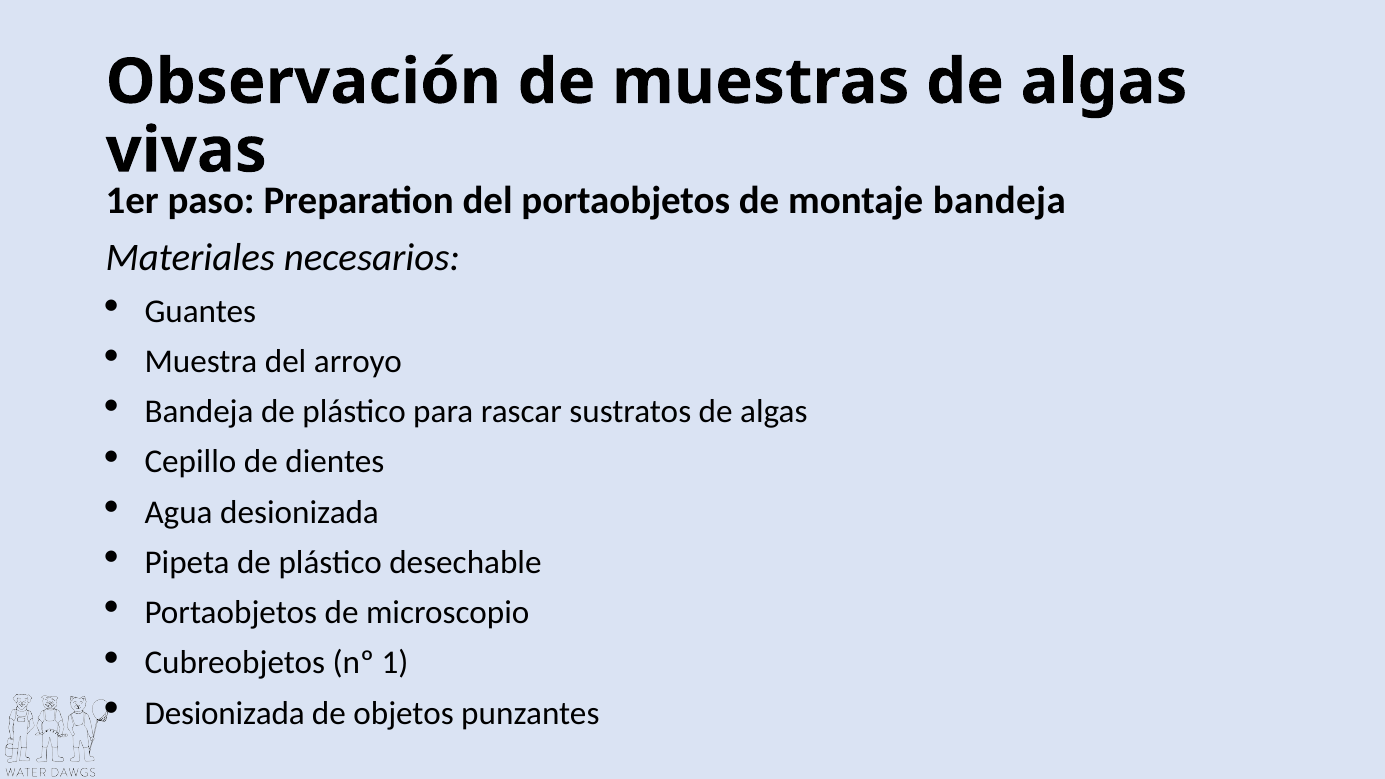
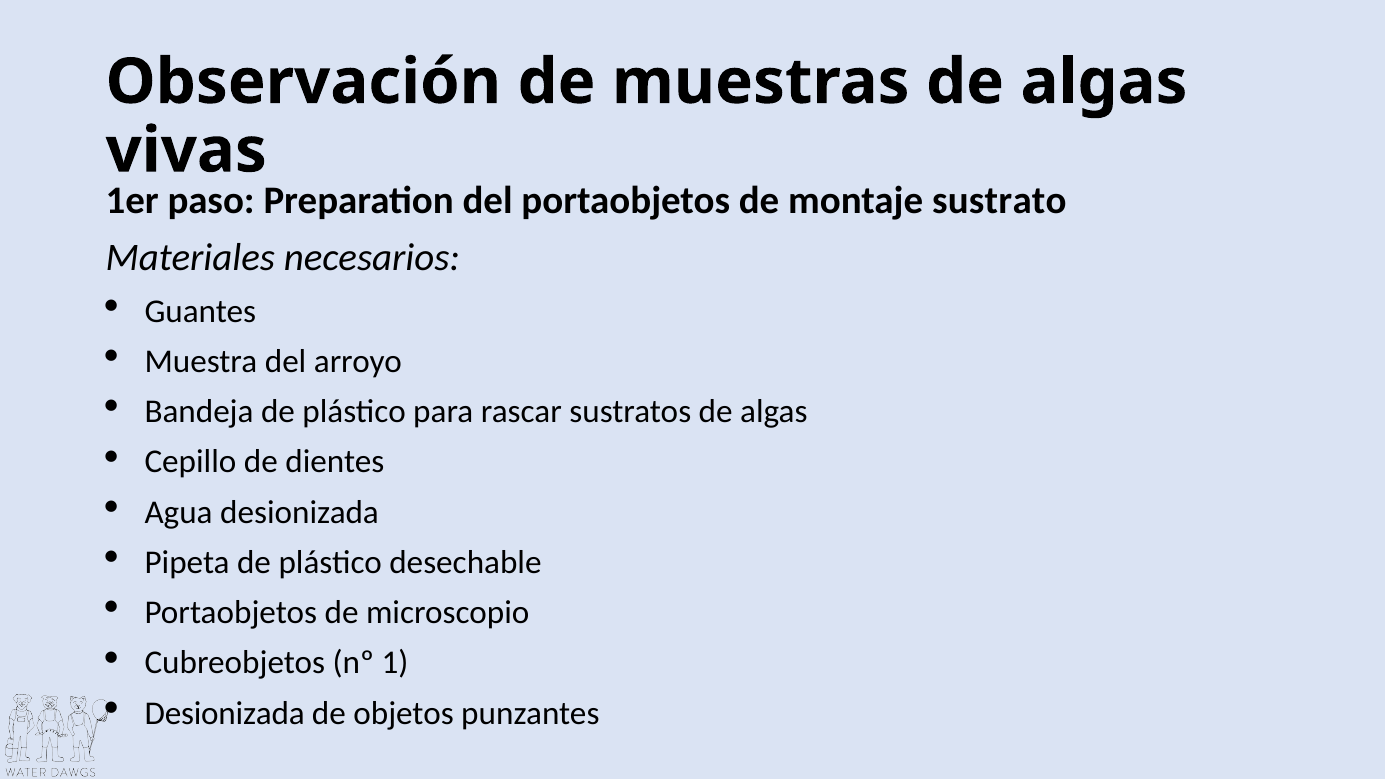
montaje bandeja: bandeja -> sustrato (999, 201)
